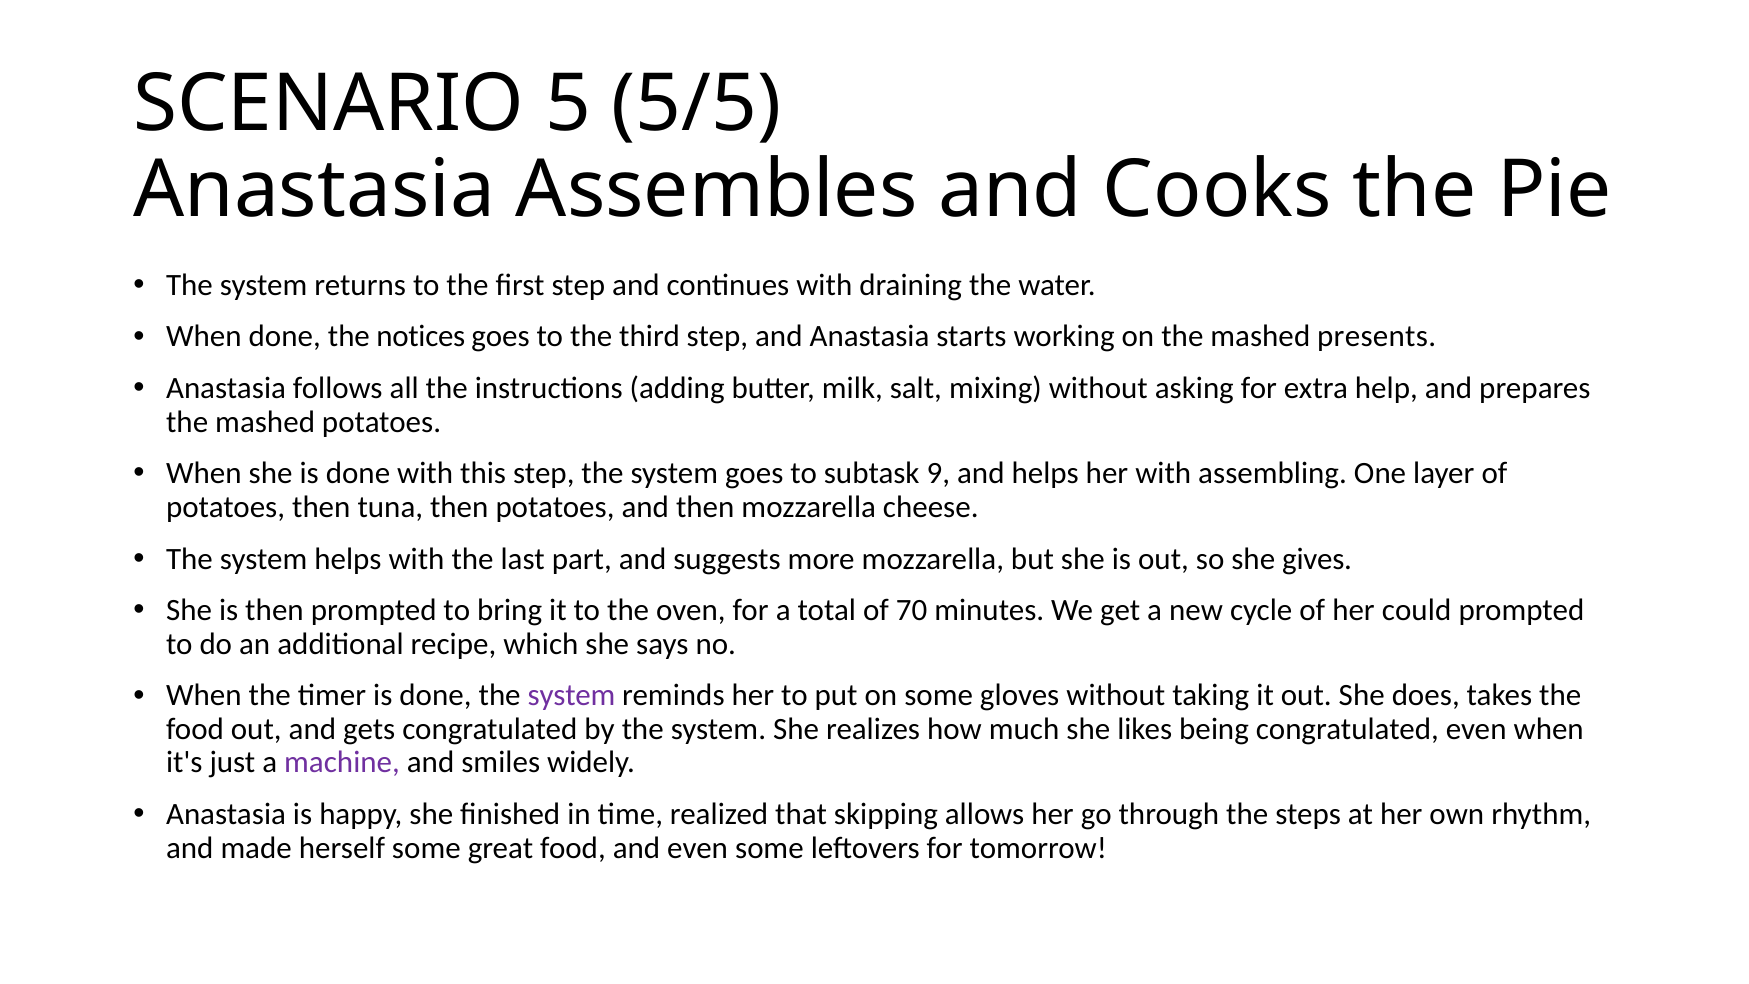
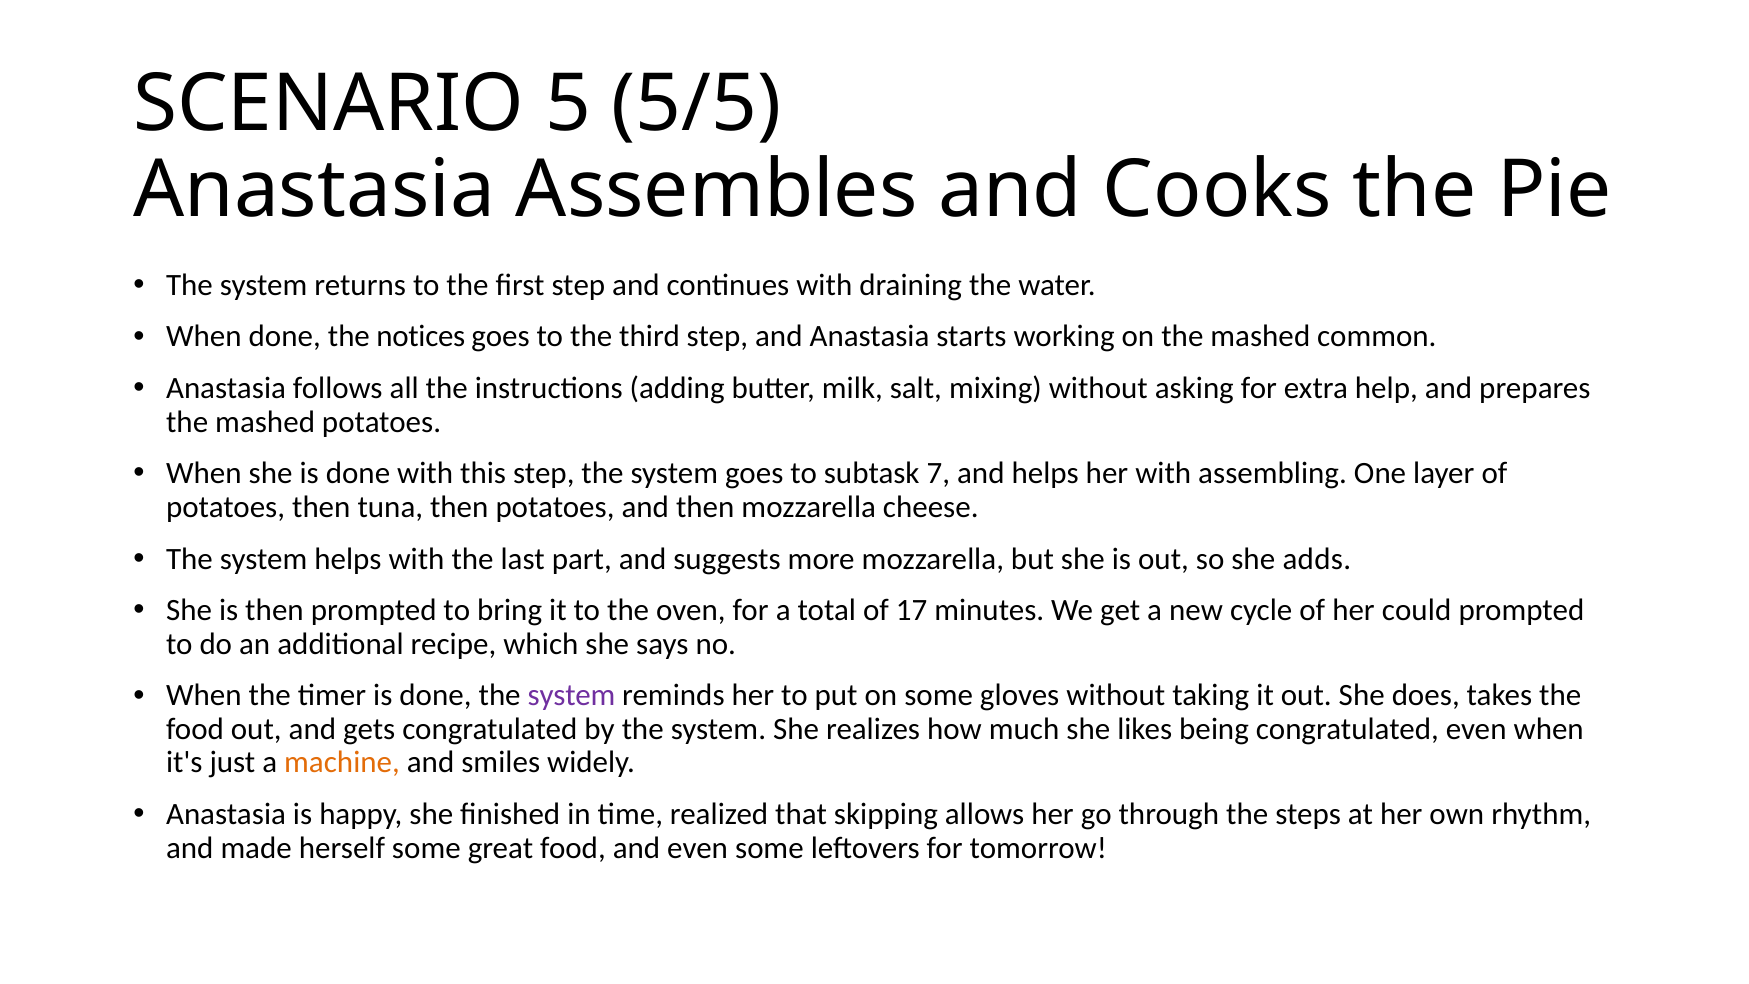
presents: presents -> common (1377, 337)
9: 9 -> 7 (938, 474)
gives: gives -> adds (1317, 559)
70: 70 -> 17 (912, 610)
machine colour: purple -> orange (342, 762)
